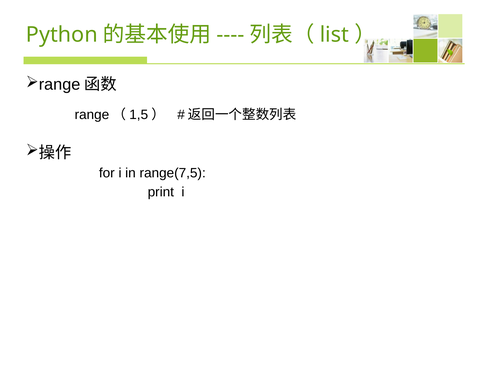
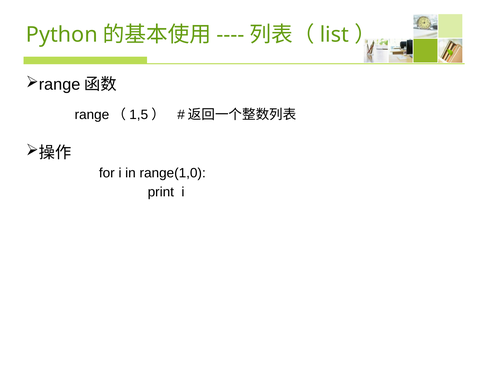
range(7,5: range(7,5 -> range(1,0 (173, 173)
